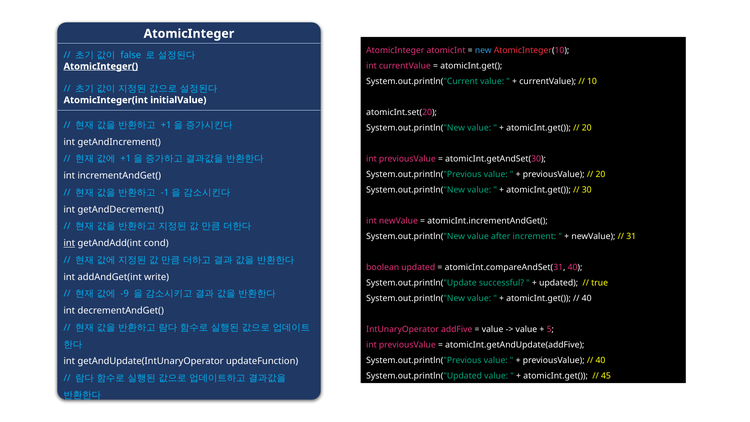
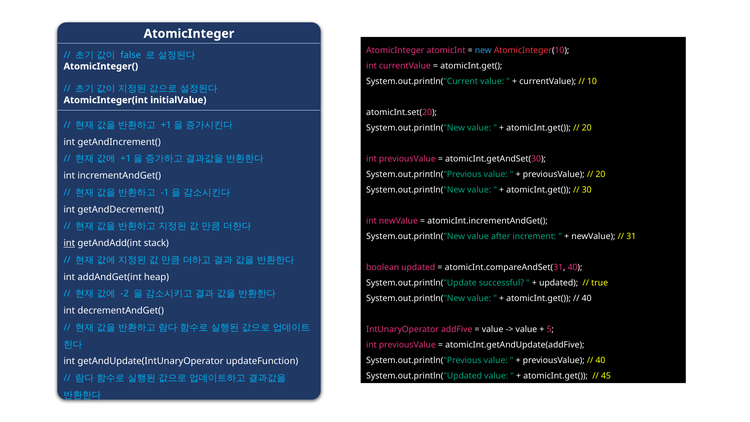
AtomicInteger( underline: present -> none (101, 66)
cond: cond -> stack (156, 243)
write: write -> heap (157, 277)
-9: -9 -> -2 (125, 294)
